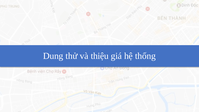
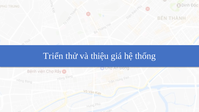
Dung: Dung -> Triển (53, 56)
